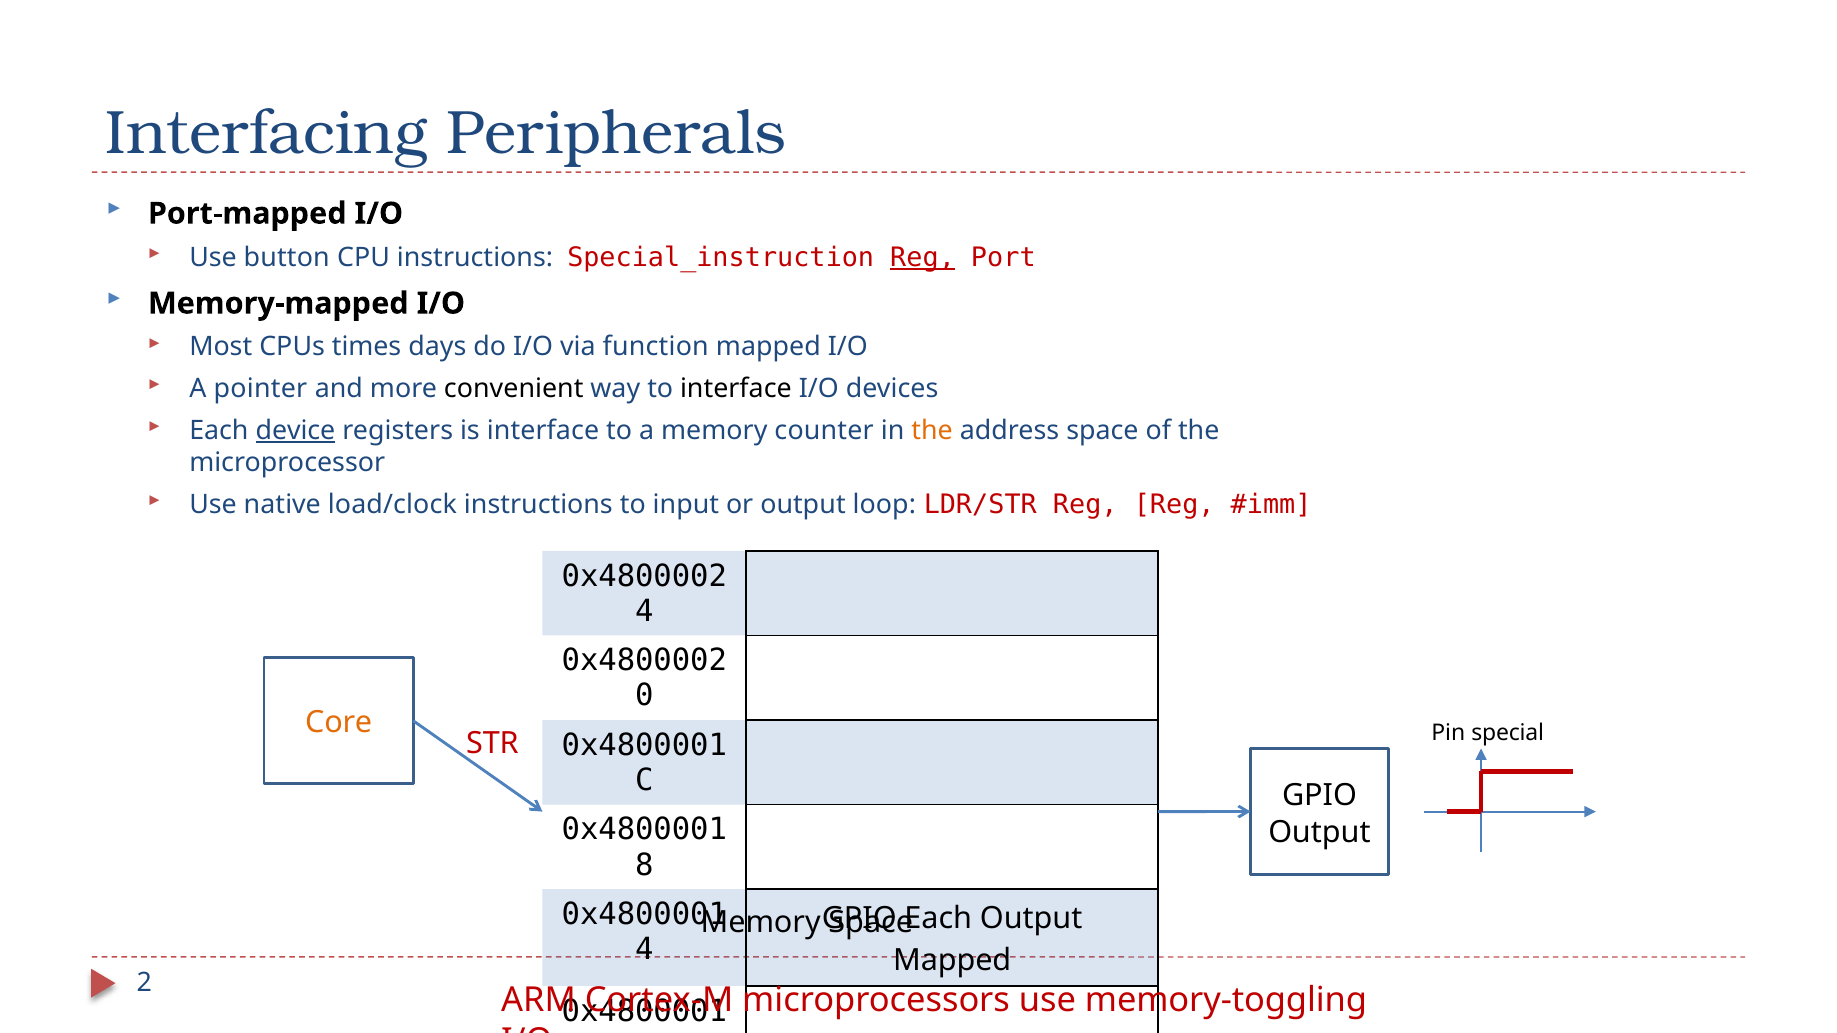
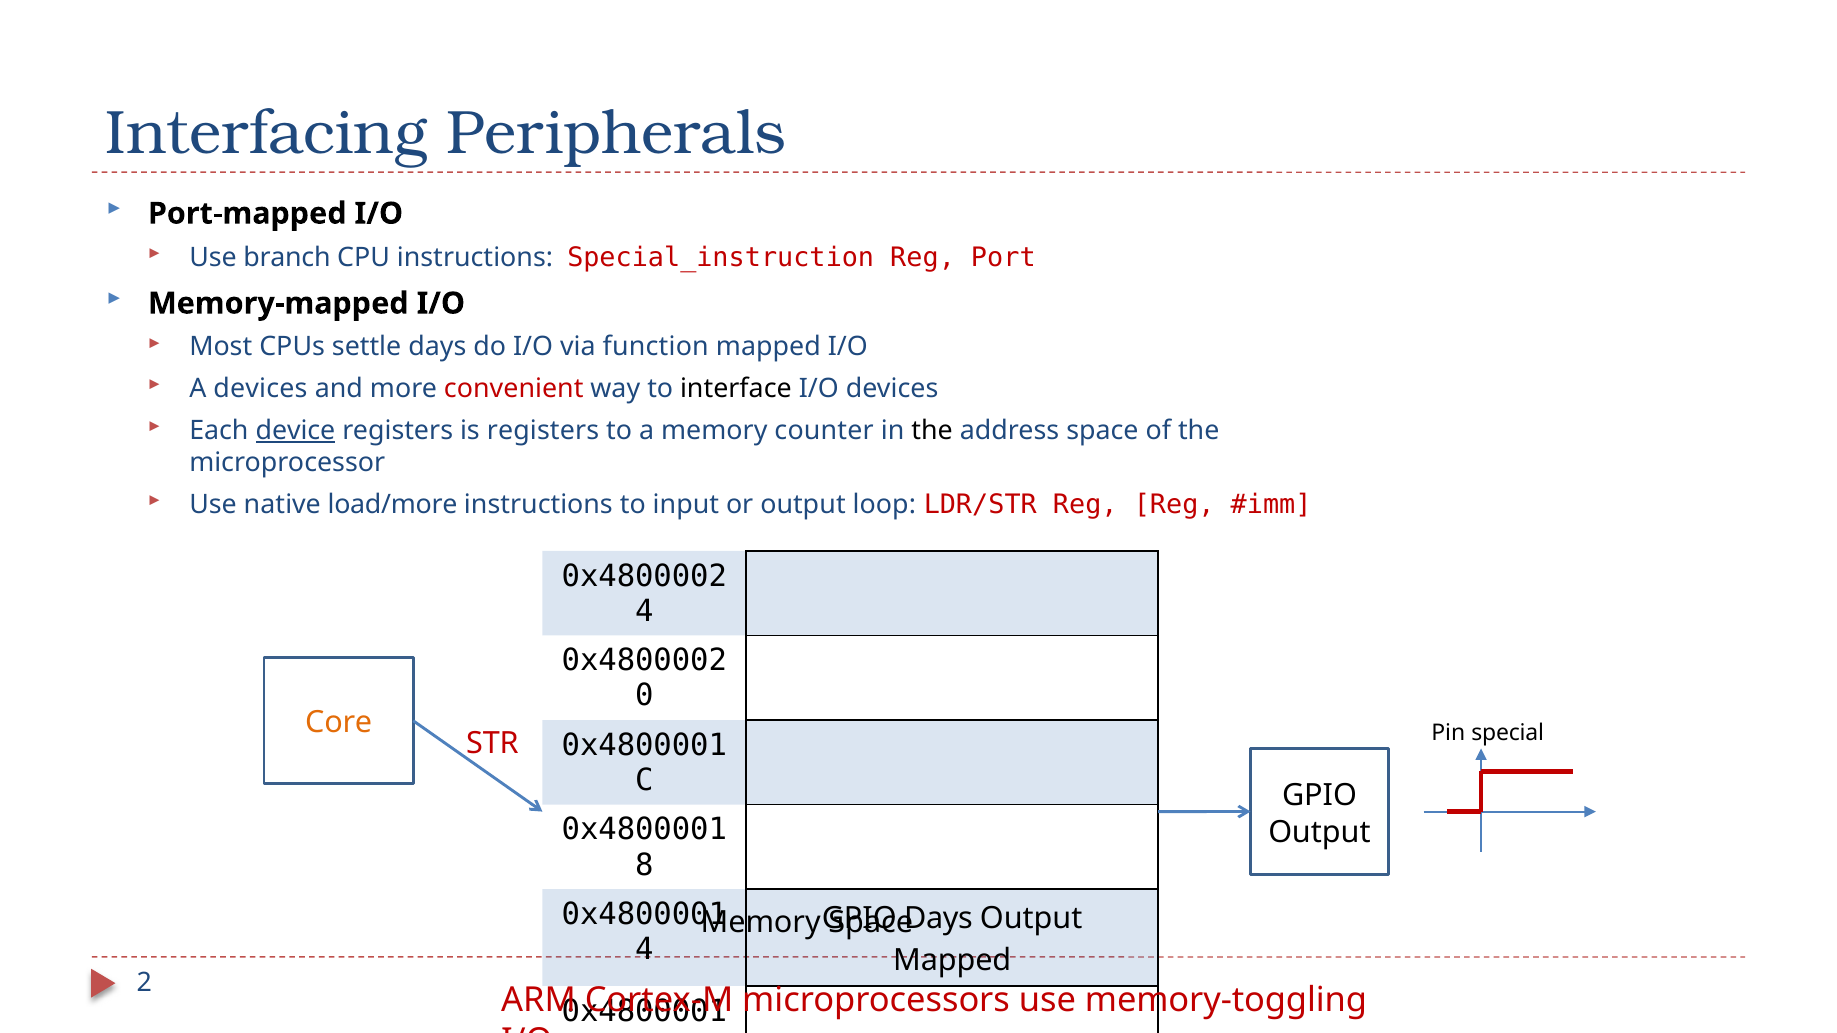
button: button -> branch (287, 257)
Reg underline: present -> none (923, 257)
times: times -> settle (367, 347)
A pointer: pointer -> devices (260, 389)
convenient colour: black -> red (514, 389)
is interface: interface -> registers (543, 431)
the colour: orange -> black (932, 431)
load/clock: load/clock -> load/more (393, 505)
Each: Each -> Days (938, 919)
